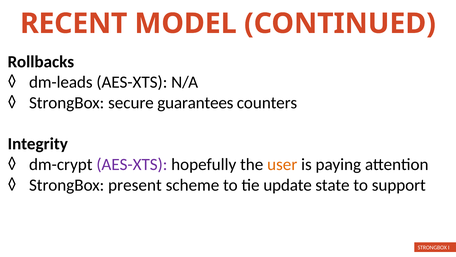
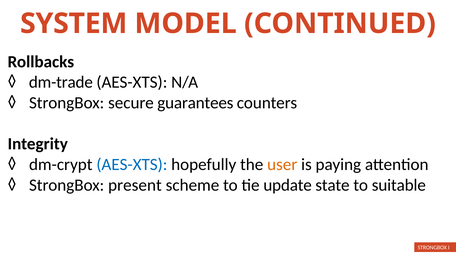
RECENT: RECENT -> SYSTEM (74, 23)
dm-leads: dm-leads -> dm-trade (61, 82)
AES-XTS colour: purple -> blue (132, 164)
support: support -> suitable (399, 185)
